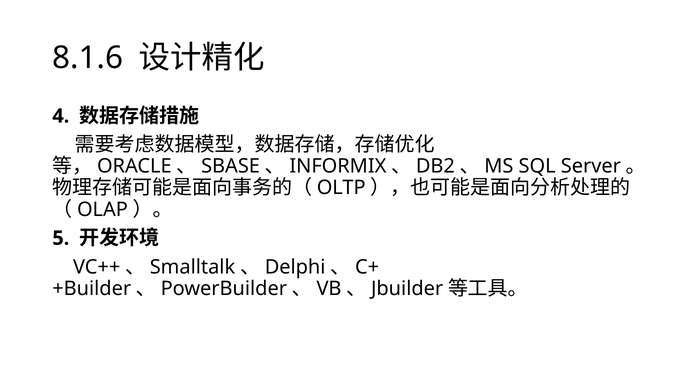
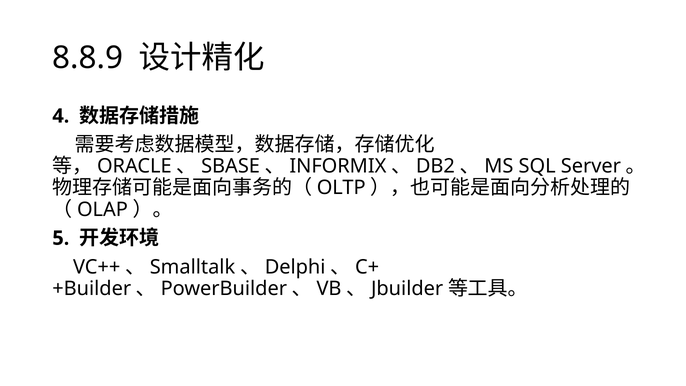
8.1.6: 8.1.6 -> 8.8.9 (88, 58)
